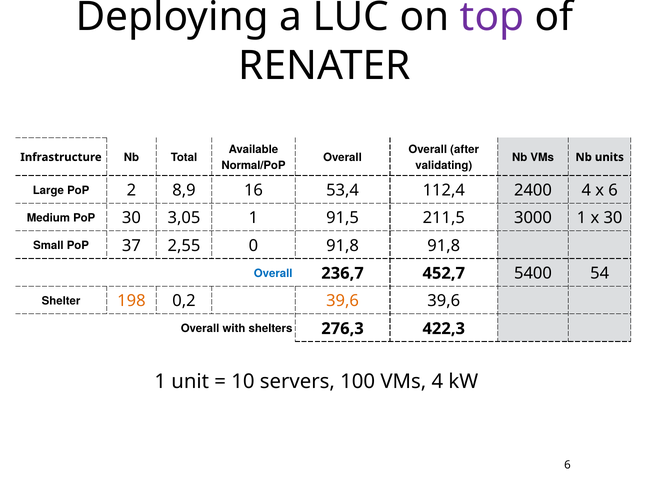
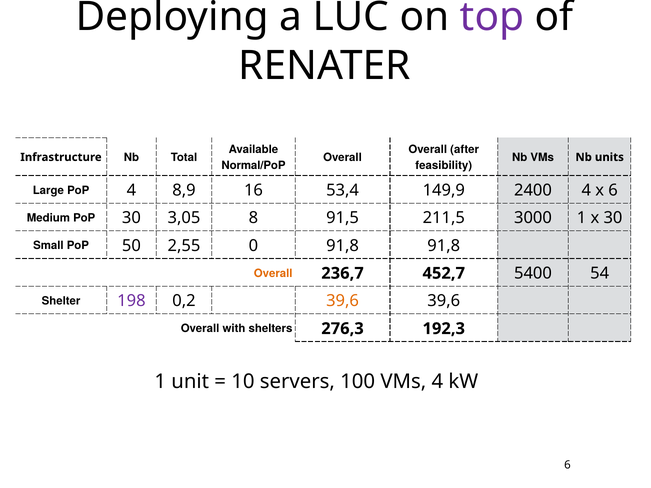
validating: validating -> feasibility (444, 166)
PoP 2: 2 -> 4 (131, 190)
112,4: 112,4 -> 149,9 (444, 190)
3,05 1: 1 -> 8 (253, 218)
37: 37 -> 50 (131, 246)
Overall colour: blue -> orange (273, 273)
198 colour: orange -> purple (131, 301)
422,3: 422,3 -> 192,3 (444, 329)
